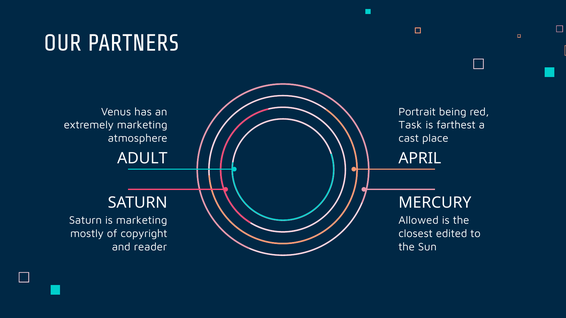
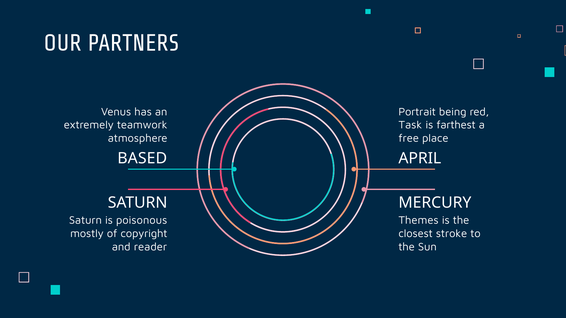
extremely marketing: marketing -> teamwork (142, 125)
cast: cast -> free (409, 138)
ADULT: ADULT -> BASED (142, 159)
is marketing: marketing -> poisonous (142, 221)
Allowed: Allowed -> Themes (419, 221)
edited: edited -> stroke (452, 234)
